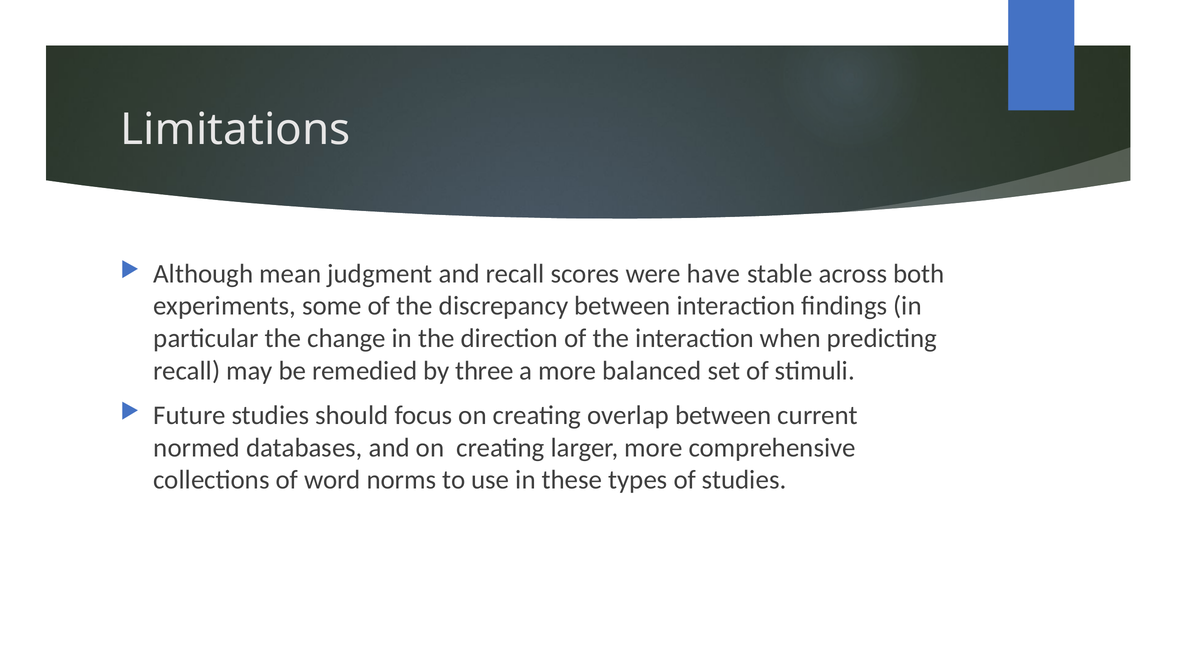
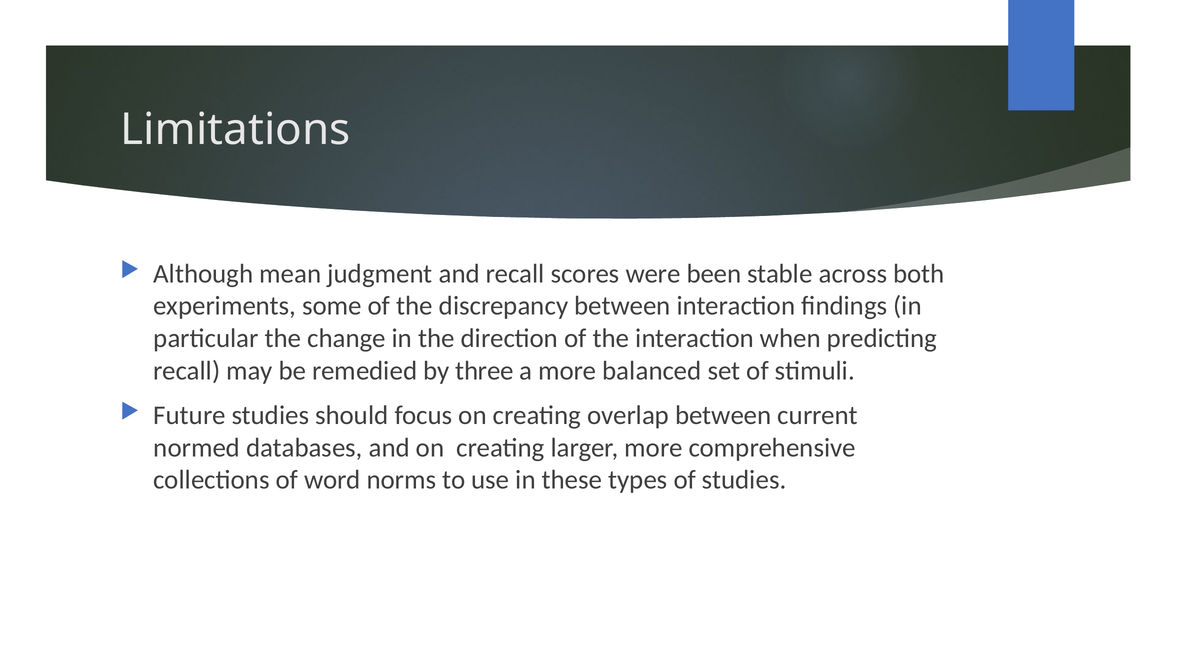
have: have -> been (714, 274)
